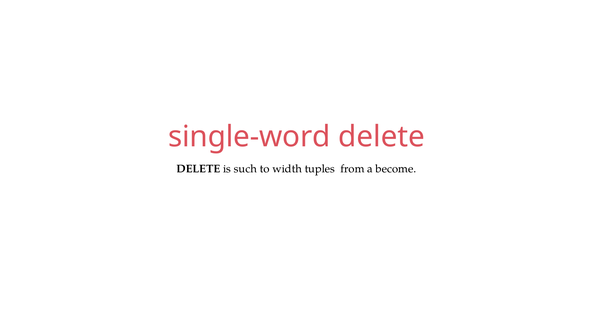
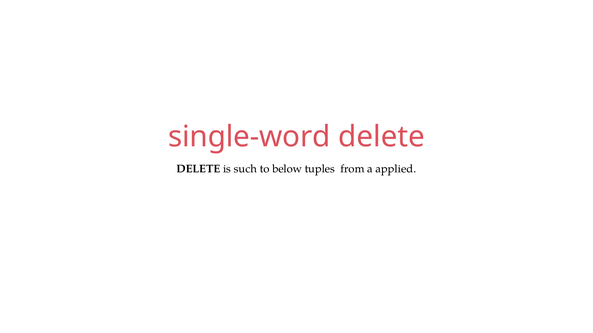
width: width -> below (287, 169)
become: become -> applied (396, 169)
